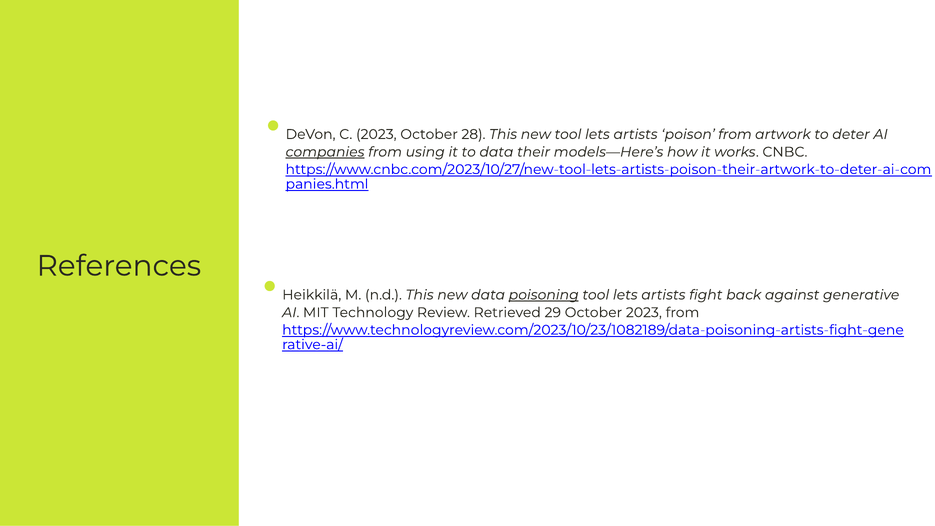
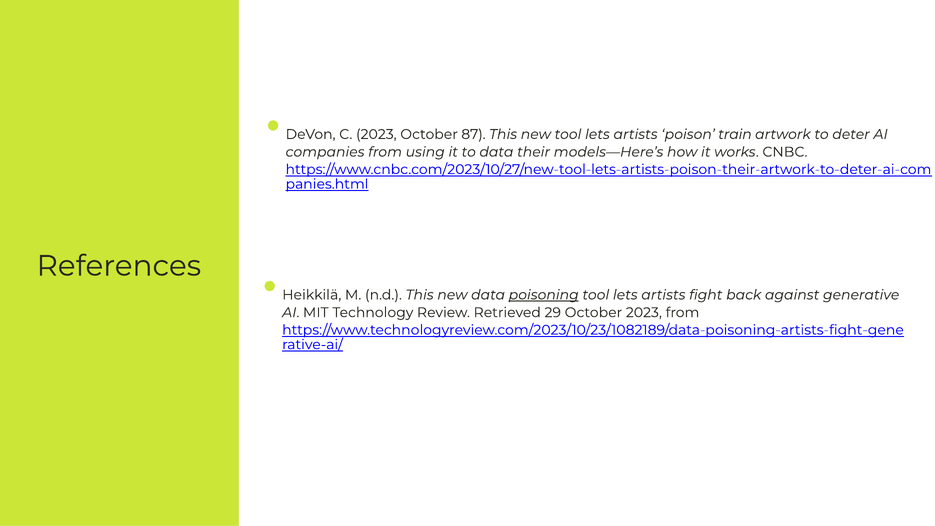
28: 28 -> 87 (473, 134)
poison from: from -> train (735, 134)
companies underline: present -> none (325, 152)
